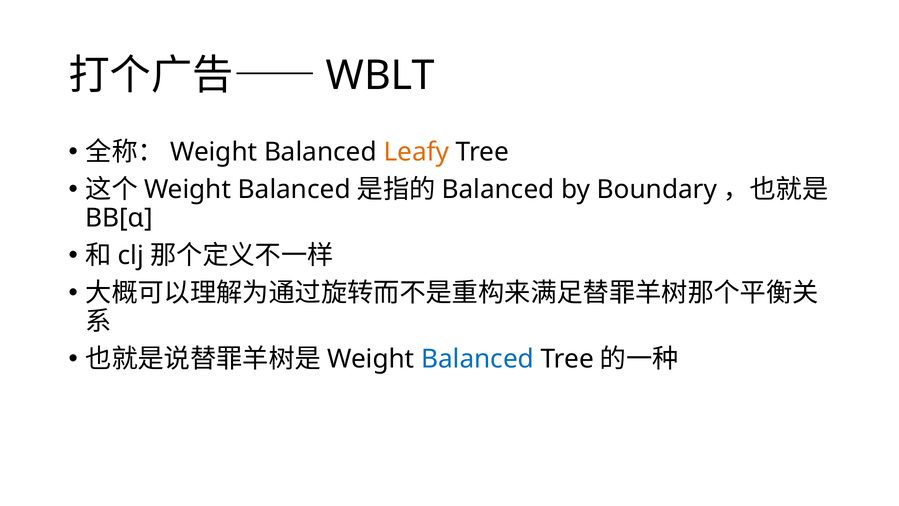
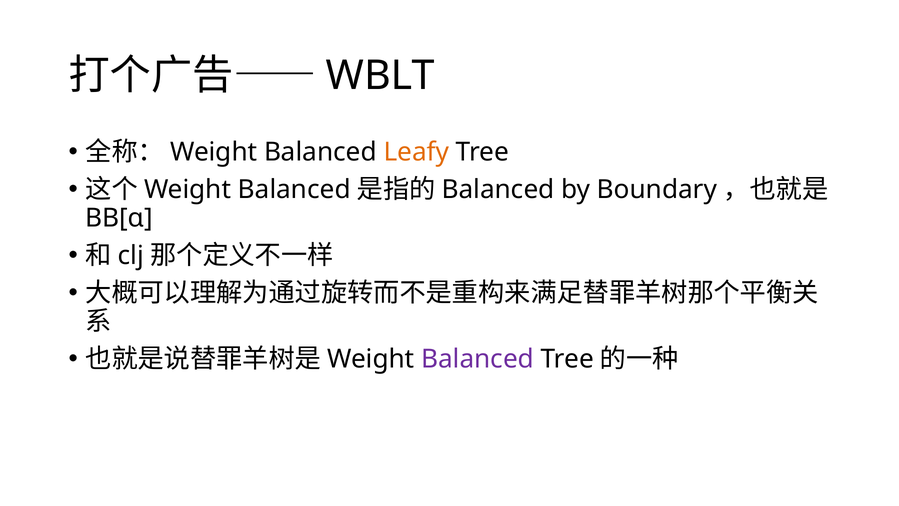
Balanced colour: blue -> purple (478, 359)
